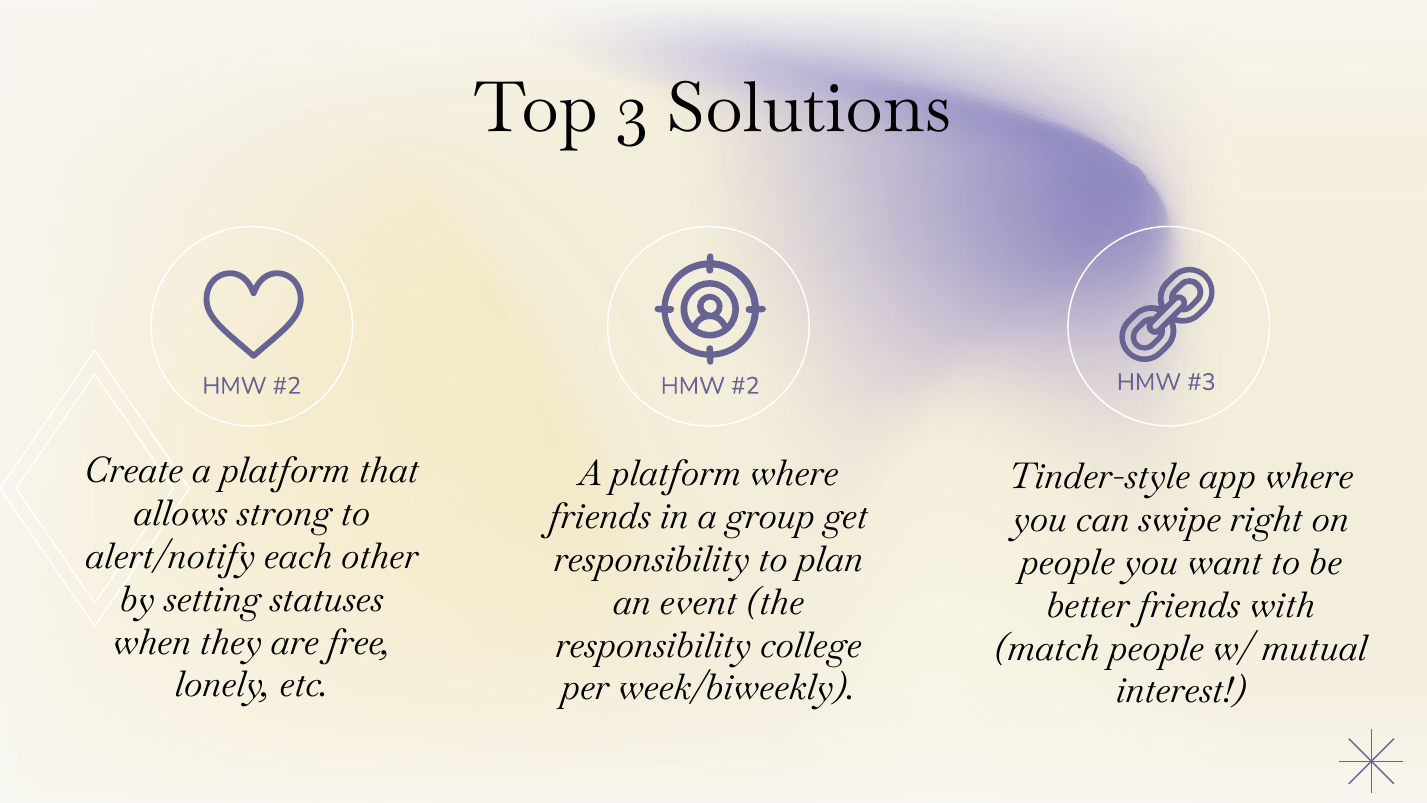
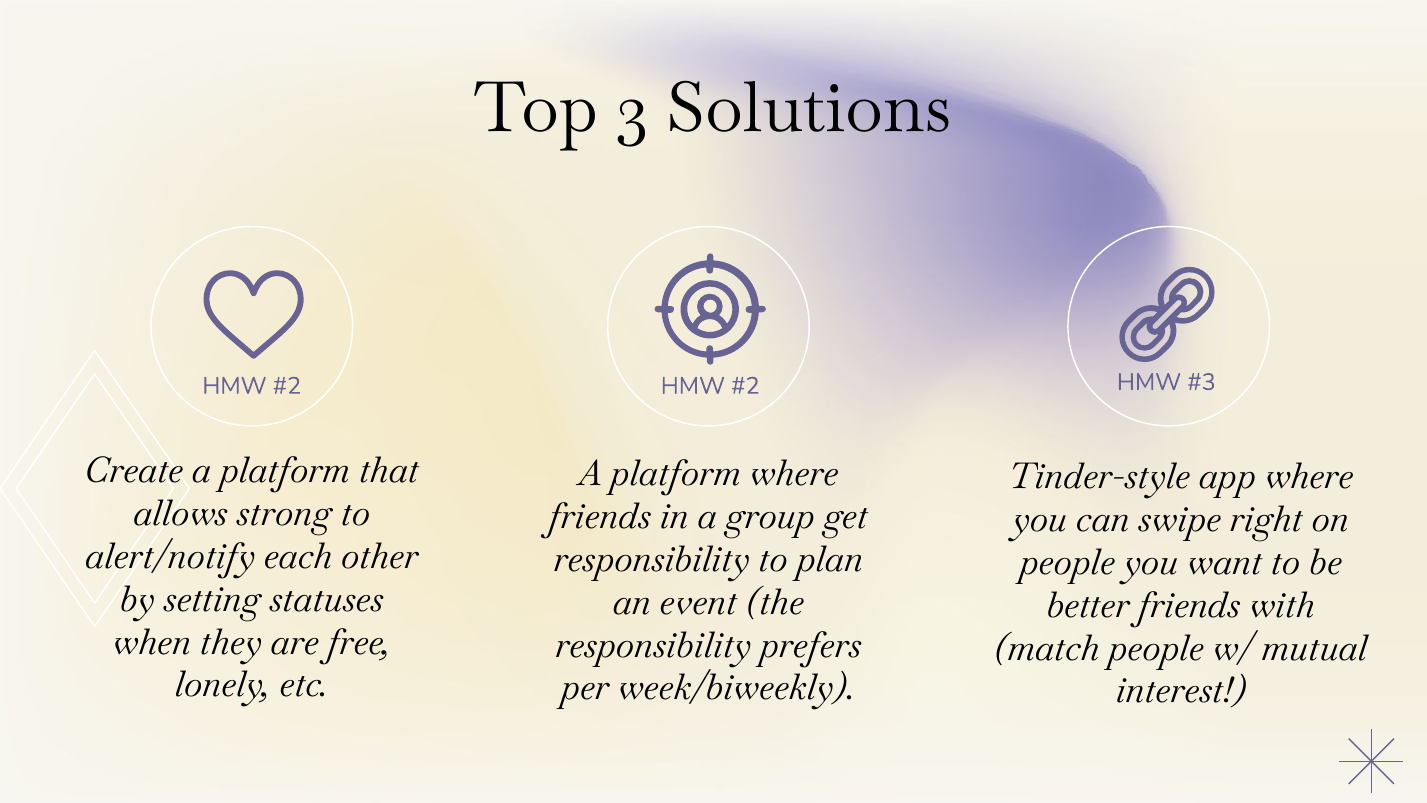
college: college -> prefers (811, 645)
